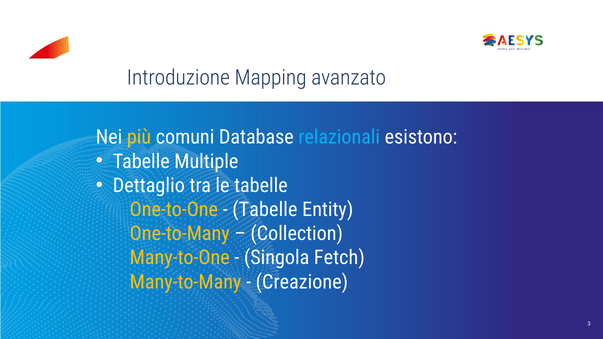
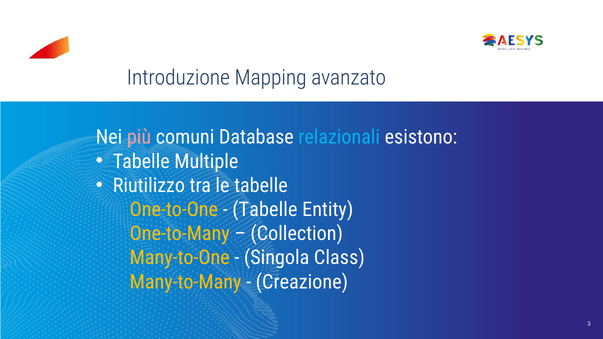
più colour: yellow -> pink (139, 137)
Dettaglio: Dettaglio -> Riutilizzo (149, 186)
Fetch: Fetch -> Class (339, 258)
